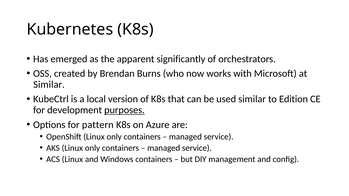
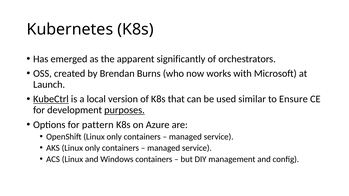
Similar: Similar -> Launch (49, 85)
KubeCtrl underline: none -> present (51, 99)
Edition: Edition -> Ensure (293, 99)
